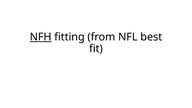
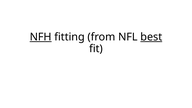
best underline: none -> present (151, 37)
